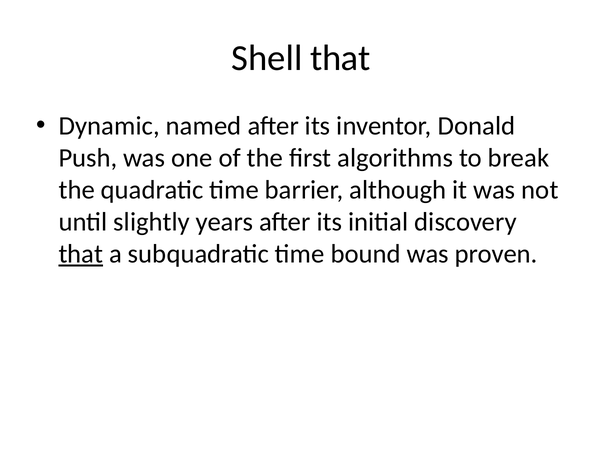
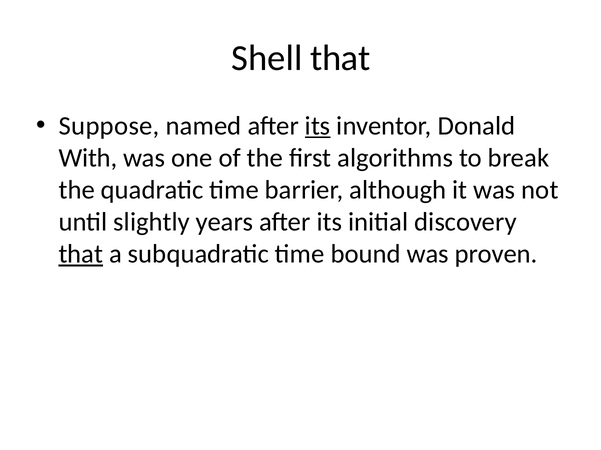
Dynamic: Dynamic -> Suppose (109, 126)
its underline: none -> present (318, 126)
Push: Push -> With (88, 158)
